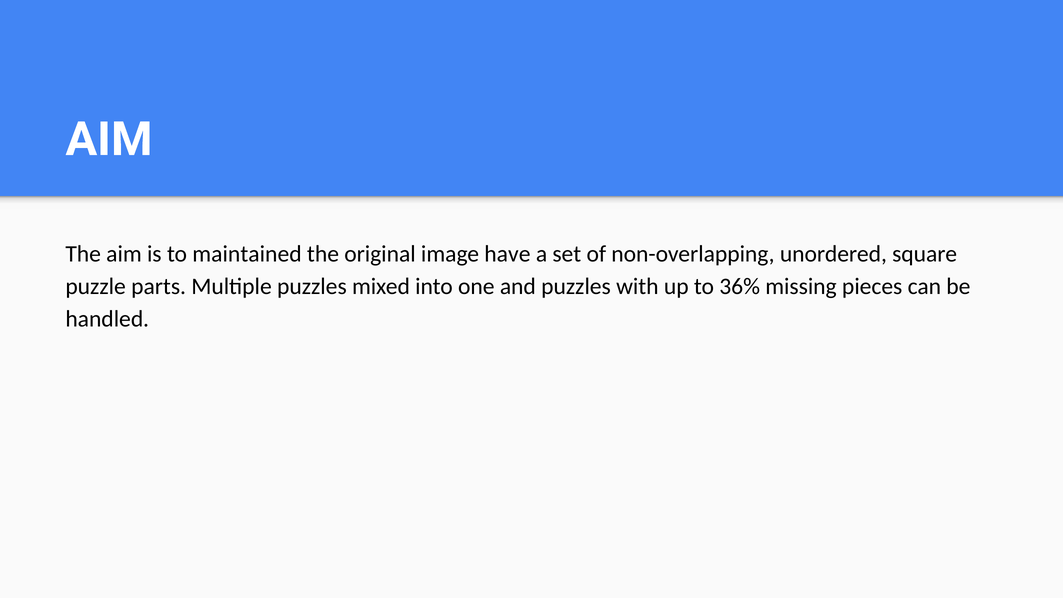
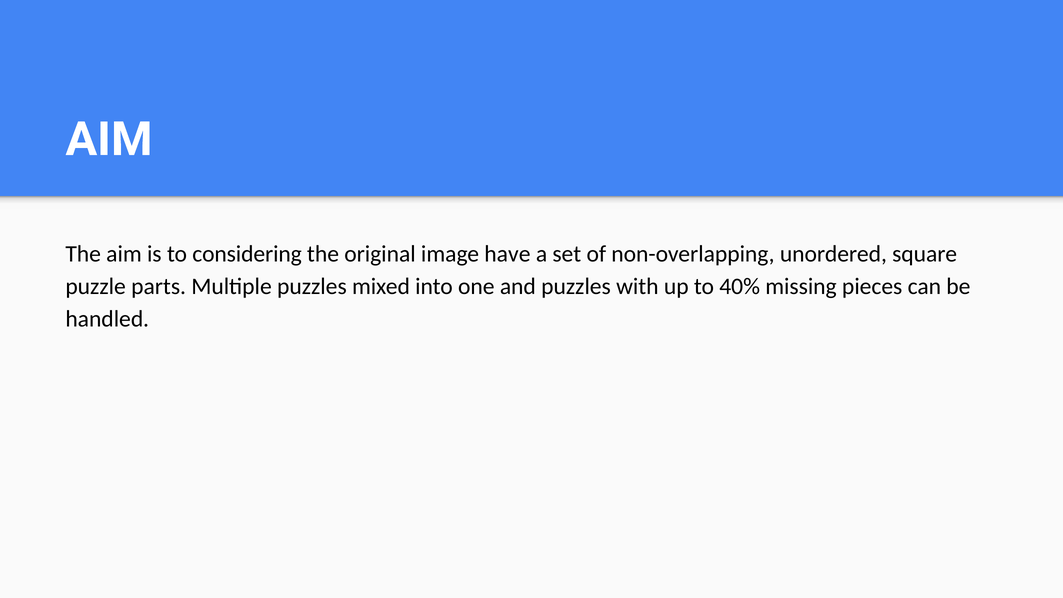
maintained: maintained -> considering (247, 254)
36%: 36% -> 40% (740, 286)
